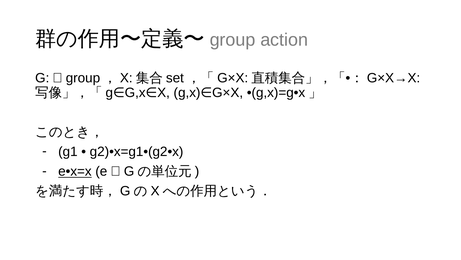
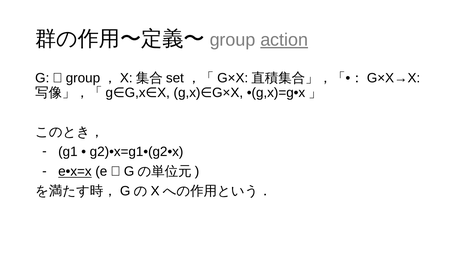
action underline: none -> present (284, 40)
